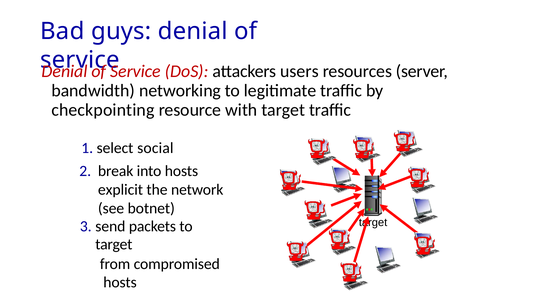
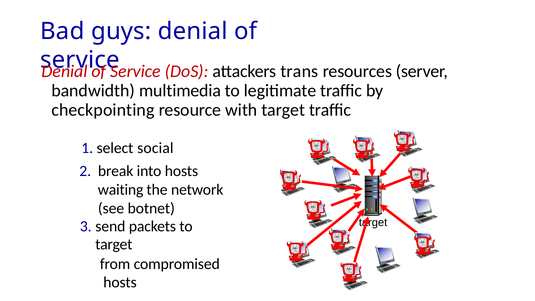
users: users -> trans (299, 71)
networking: networking -> multimedia (180, 91)
explicit: explicit -> waiting (121, 190)
